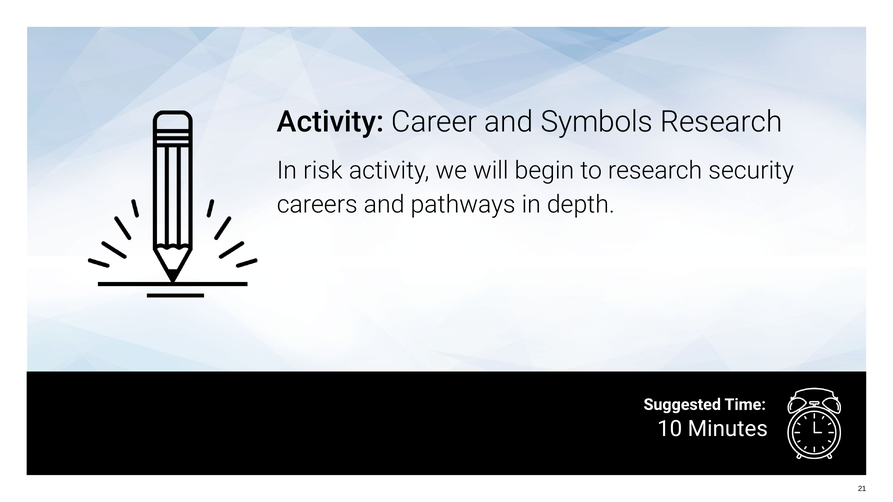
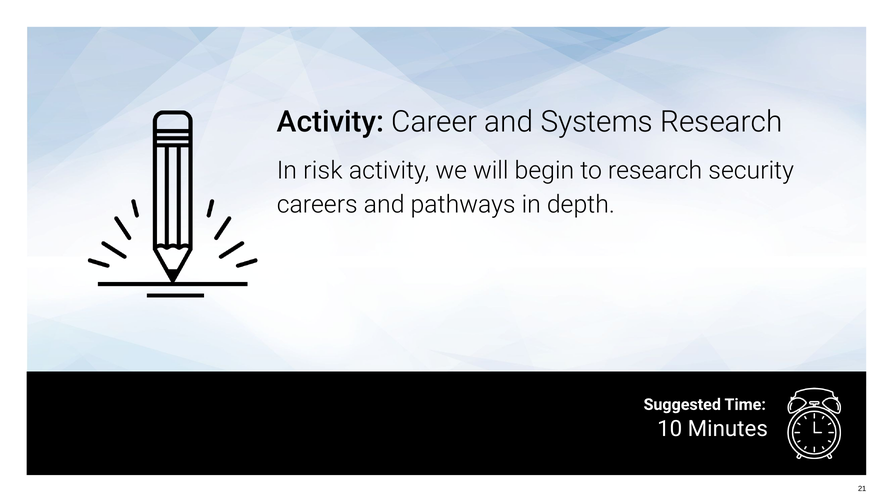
Symbols: Symbols -> Systems (597, 122)
